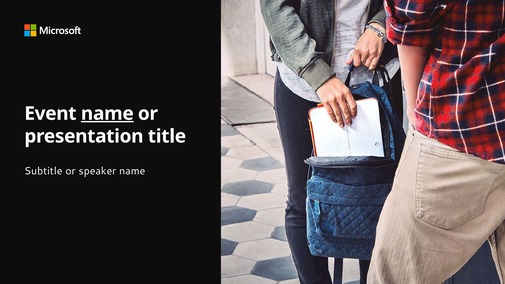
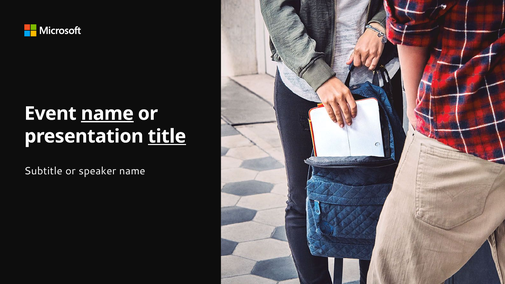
title underline: none -> present (167, 136)
